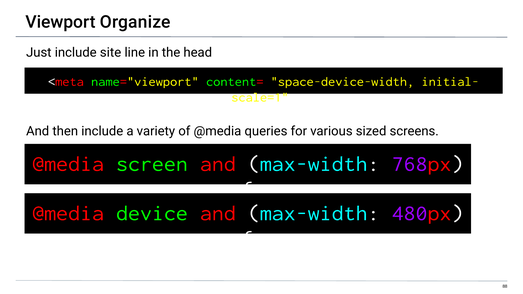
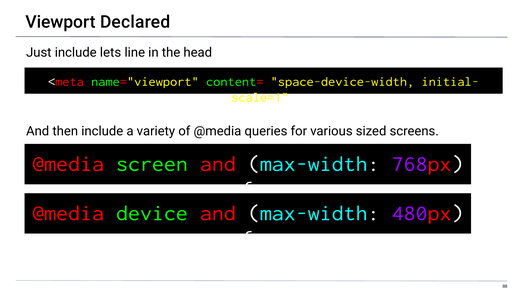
Organize: Organize -> Declared (135, 22)
site: site -> lets (111, 53)
